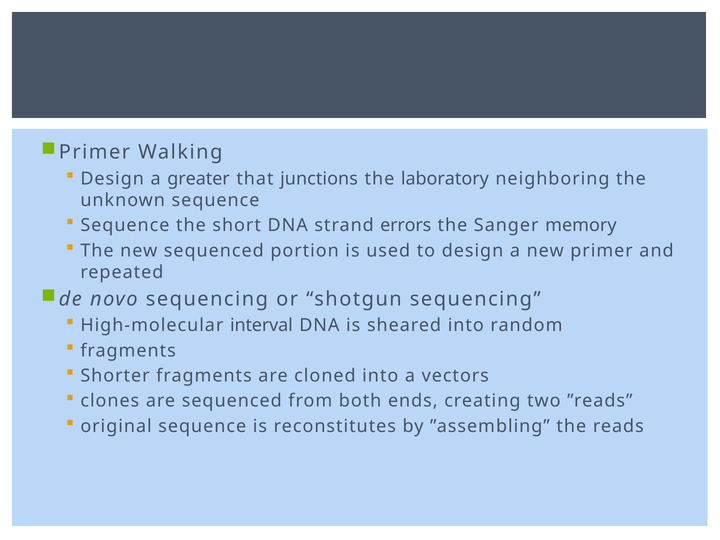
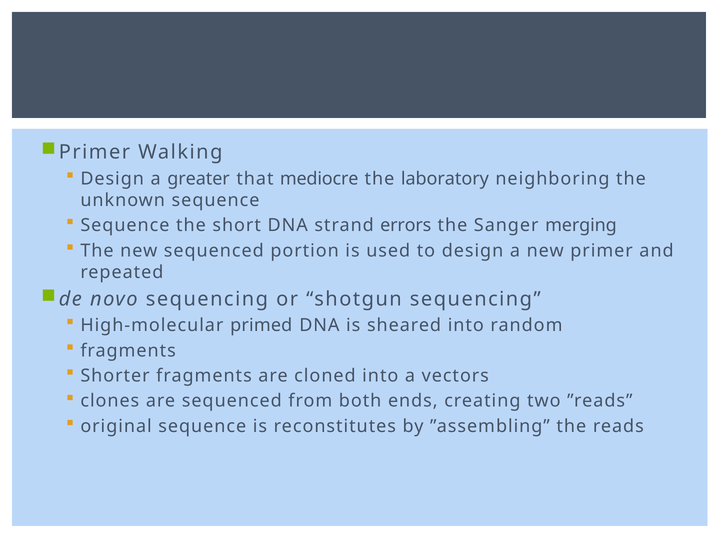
junctions: junctions -> mediocre (319, 179)
memory: memory -> merging (581, 225)
interval: interval -> primed (261, 325)
